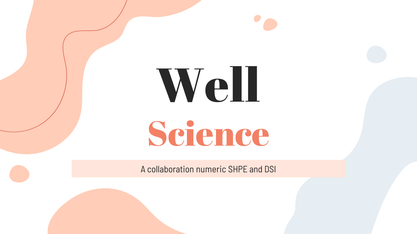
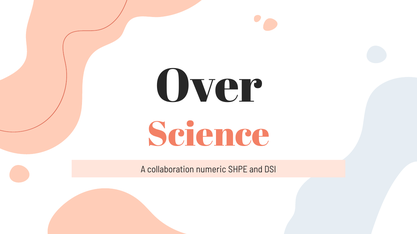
Well: Well -> Over (209, 86)
